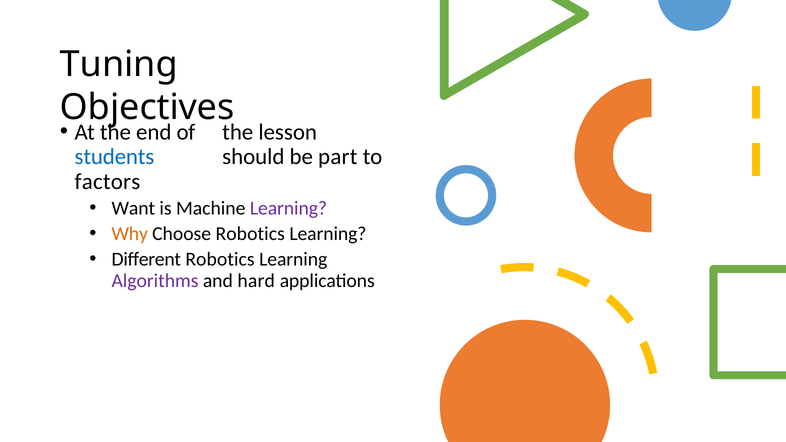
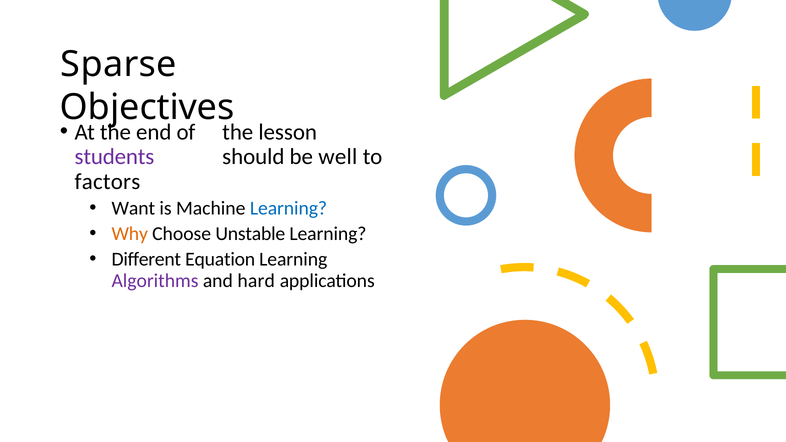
Tuning: Tuning -> Sparse (119, 64)
students colour: blue -> purple (114, 157)
part: part -> well (338, 157)
Learning colour: purple -> blue (288, 209)
Choose Robotics: Robotics -> Unstable (250, 234)
Different Robotics: Robotics -> Equation (220, 259)
